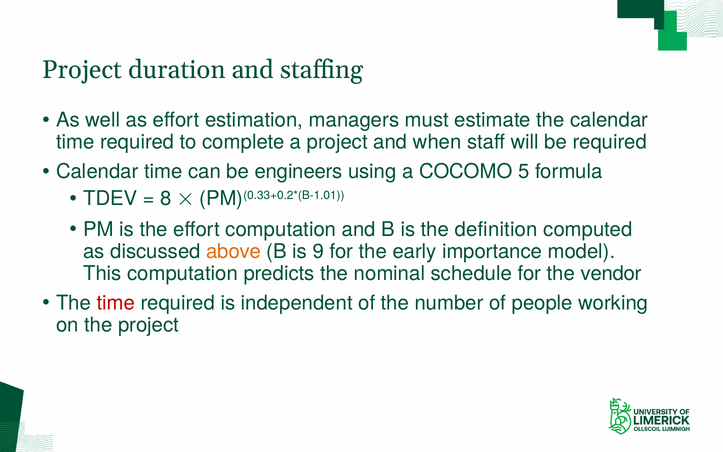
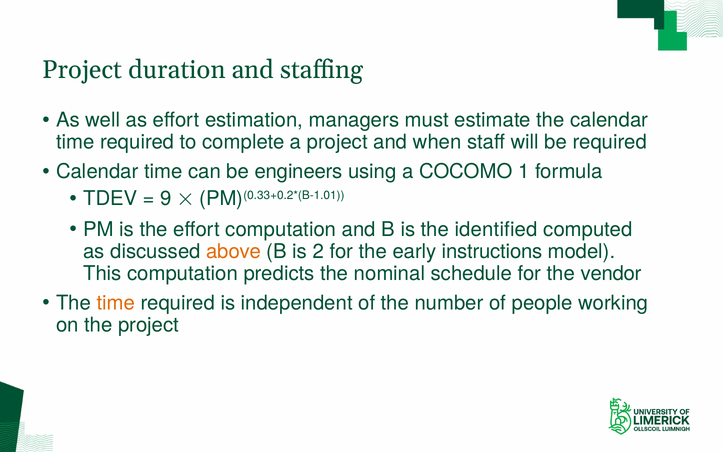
5: 5 -> 1 (524, 172)
8: 8 -> 9 (166, 199)
definition: definition -> identified (496, 229)
9: 9 -> 2 (318, 251)
importance: importance -> instructions (492, 251)
time colour: red -> orange (116, 303)
